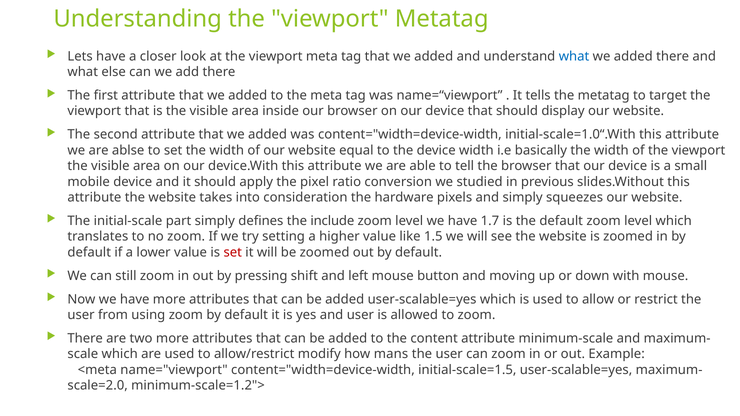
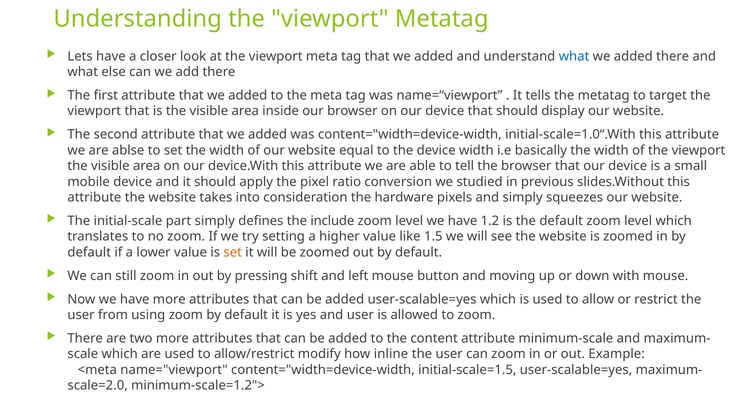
1.7: 1.7 -> 1.2 (490, 221)
set colour: red -> orange (233, 253)
mans: mans -> inline (391, 354)
